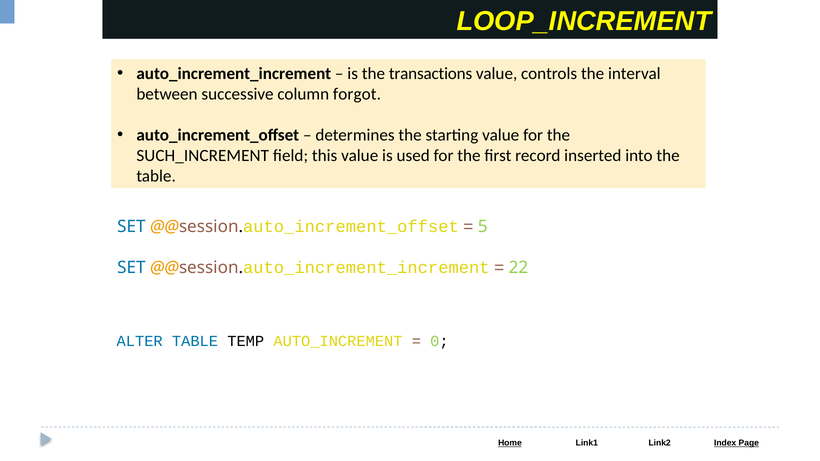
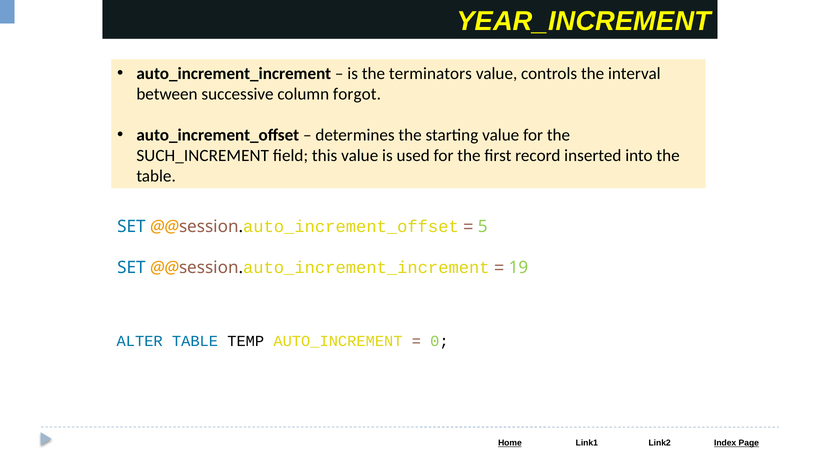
LOOP_INCREMENT: LOOP_INCREMENT -> YEAR_INCREMENT (584, 21)
transactions: transactions -> terminators (430, 74)
22: 22 -> 19 (518, 268)
